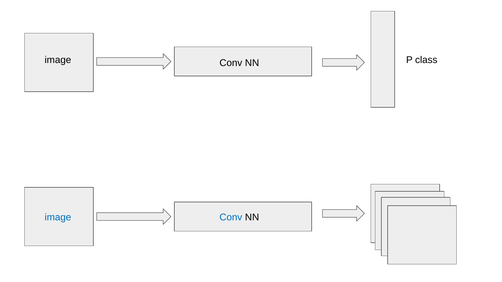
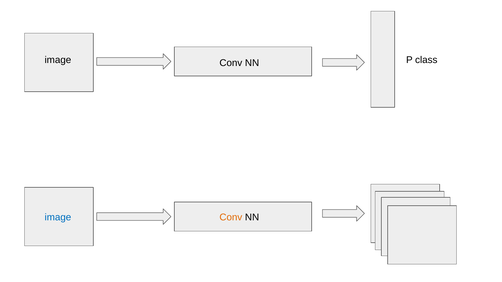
Conv colour: blue -> orange (231, 217)
